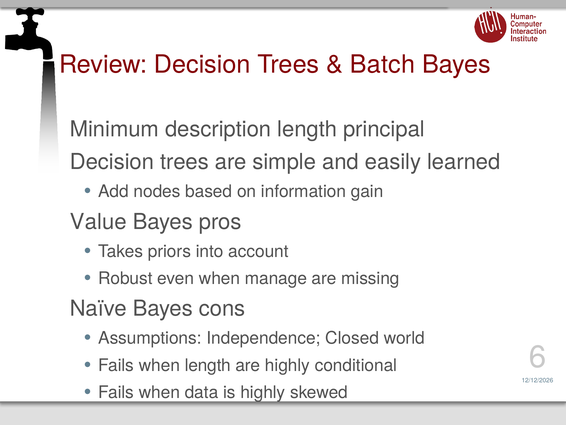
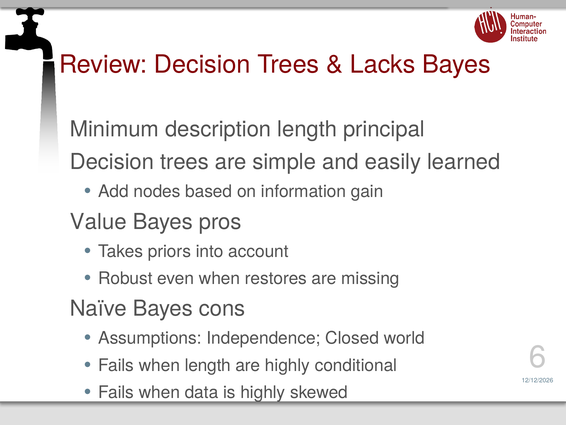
Batch: Batch -> Lacks (383, 64)
manage: manage -> restores (276, 278)
